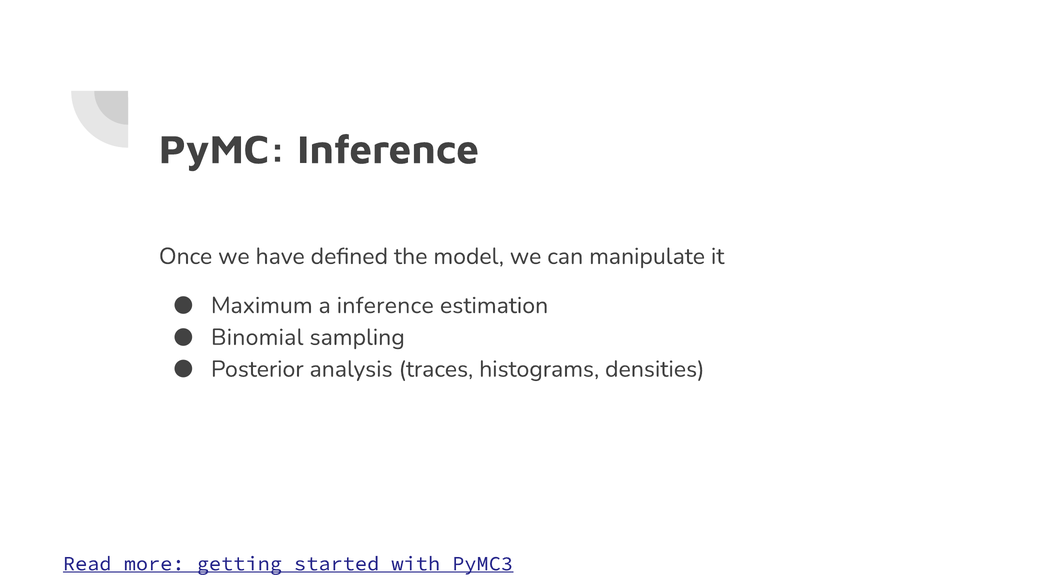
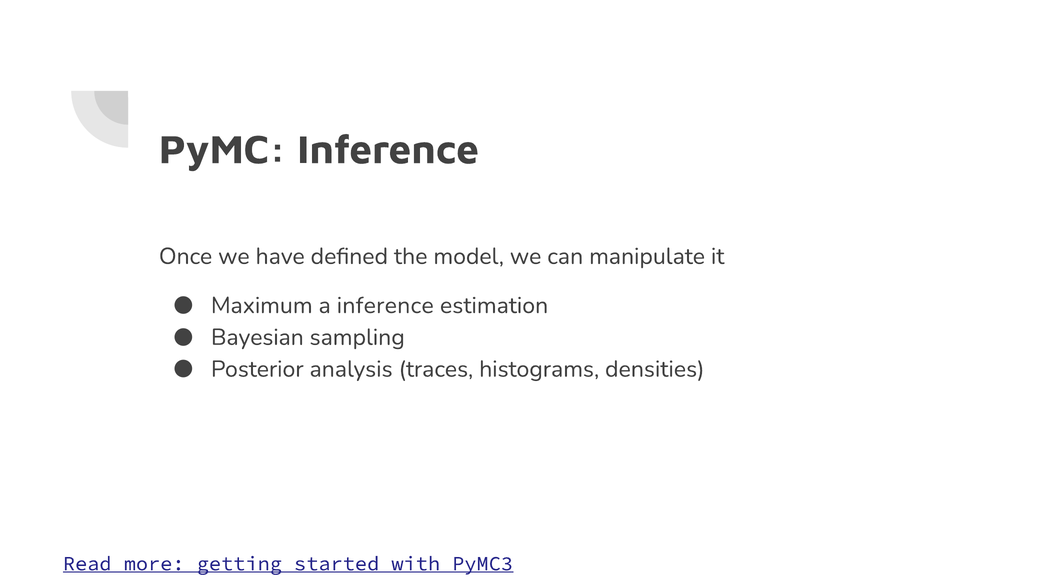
Binomial: Binomial -> Bayesian (257, 338)
